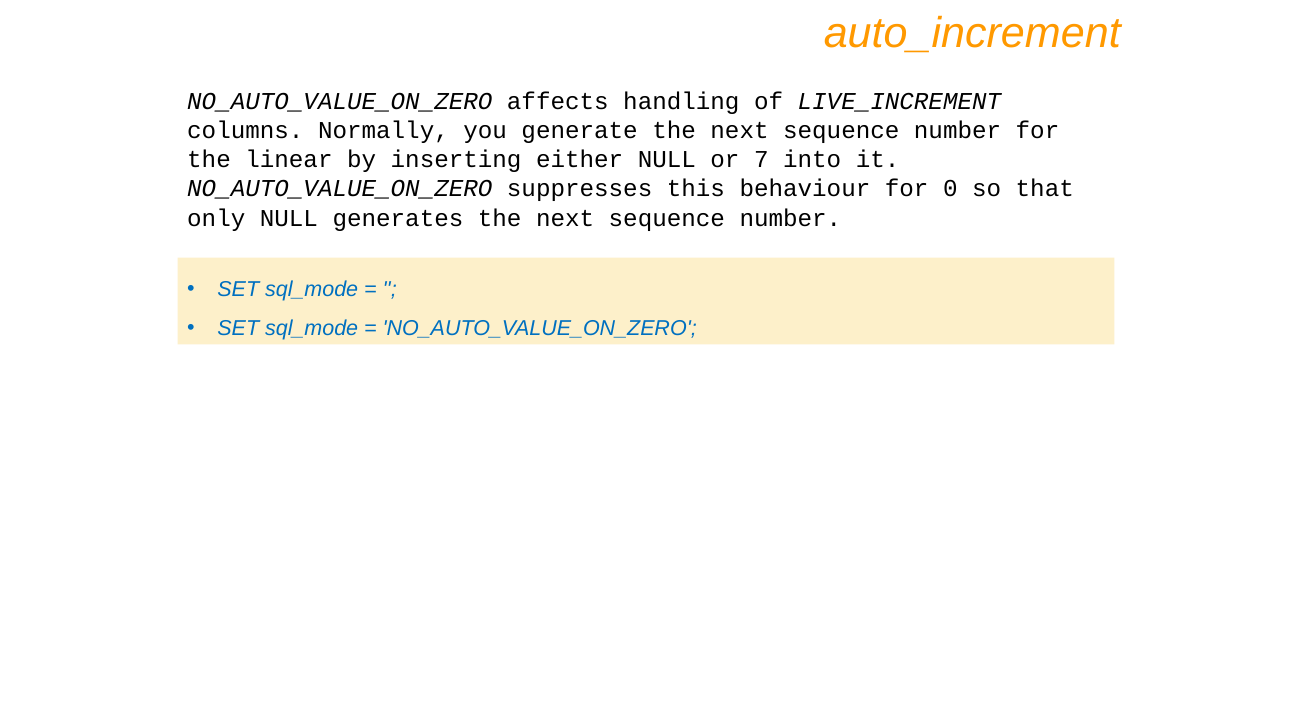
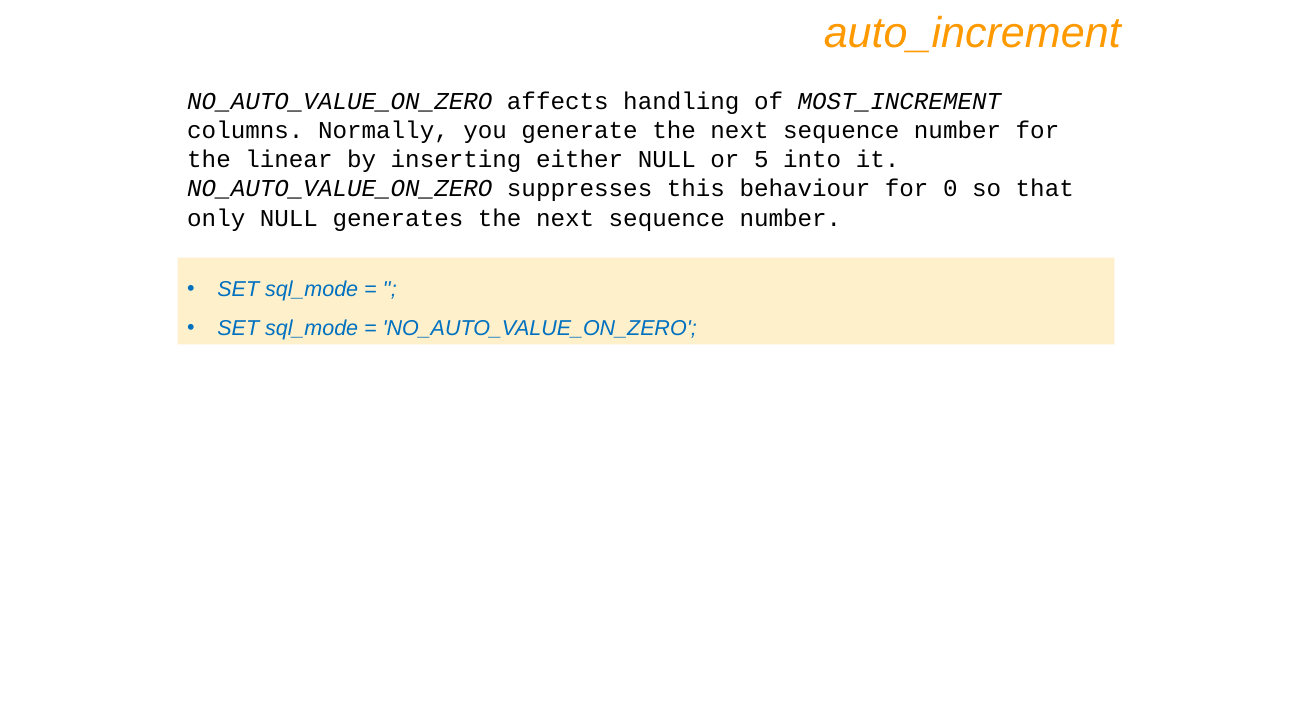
LIVE_INCREMENT: LIVE_INCREMENT -> MOST_INCREMENT (899, 102)
7: 7 -> 5 (761, 160)
